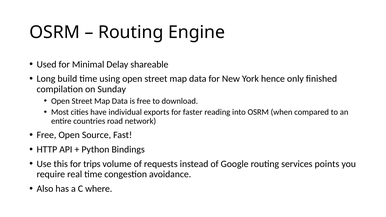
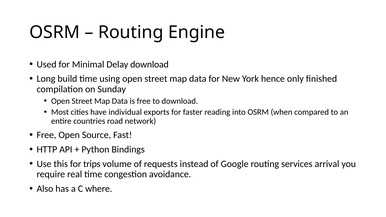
Delay shareable: shareable -> download (149, 64)
points: points -> arrival (327, 164)
